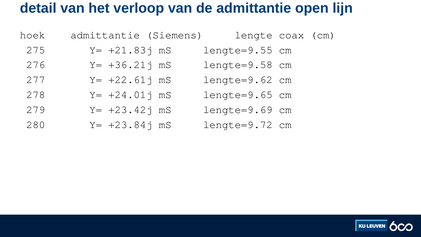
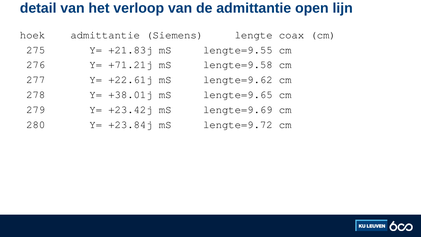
+36.21j: +36.21j -> +71.21j (130, 65)
+24.01j: +24.01j -> +38.01j (130, 95)
